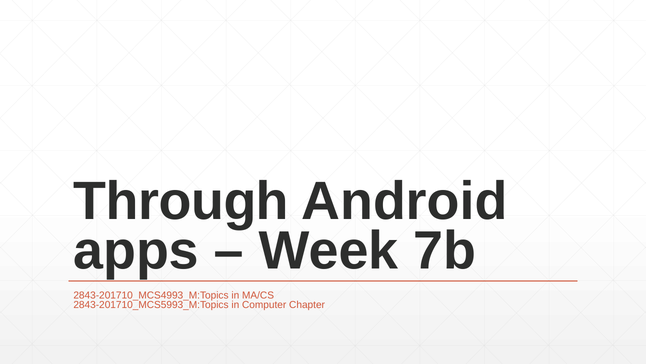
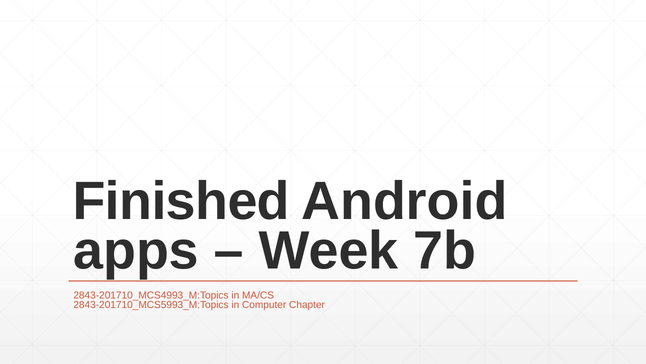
Through: Through -> Finished (181, 201)
